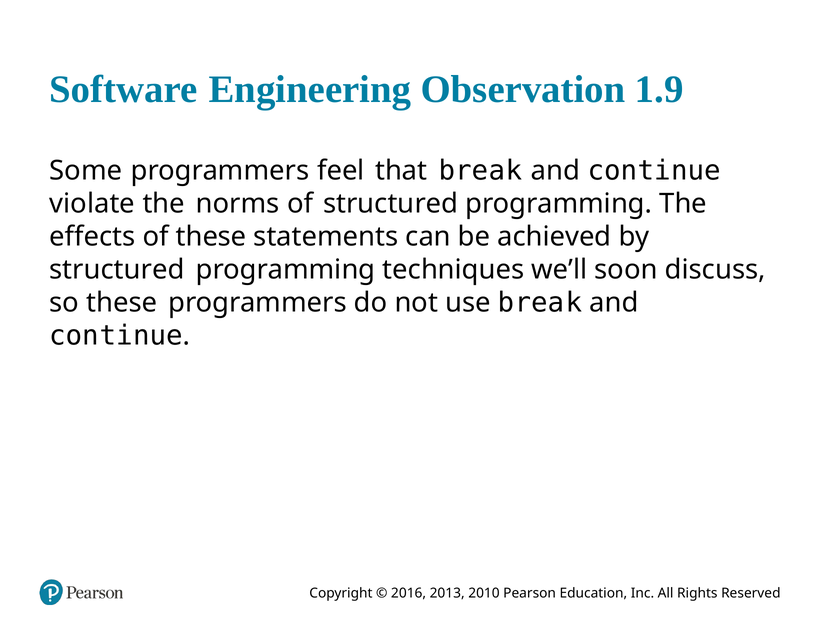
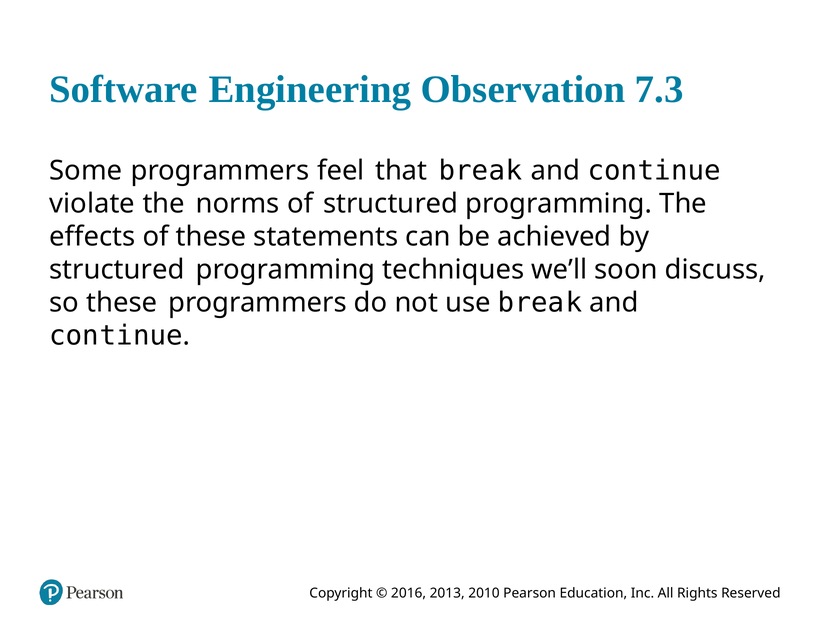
1.9: 1.9 -> 7.3 (659, 89)
